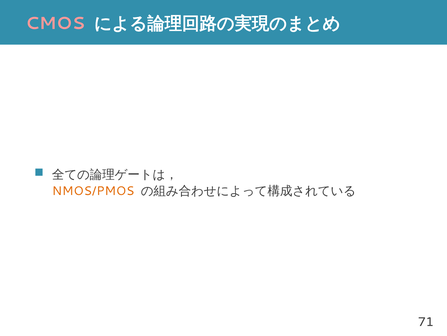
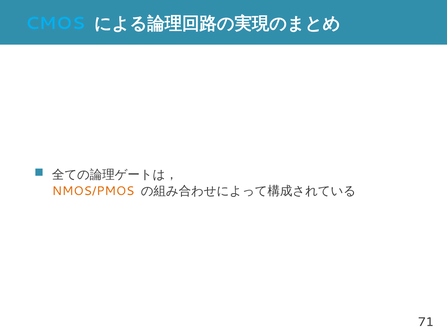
CMOS colour: pink -> light blue (55, 23)
